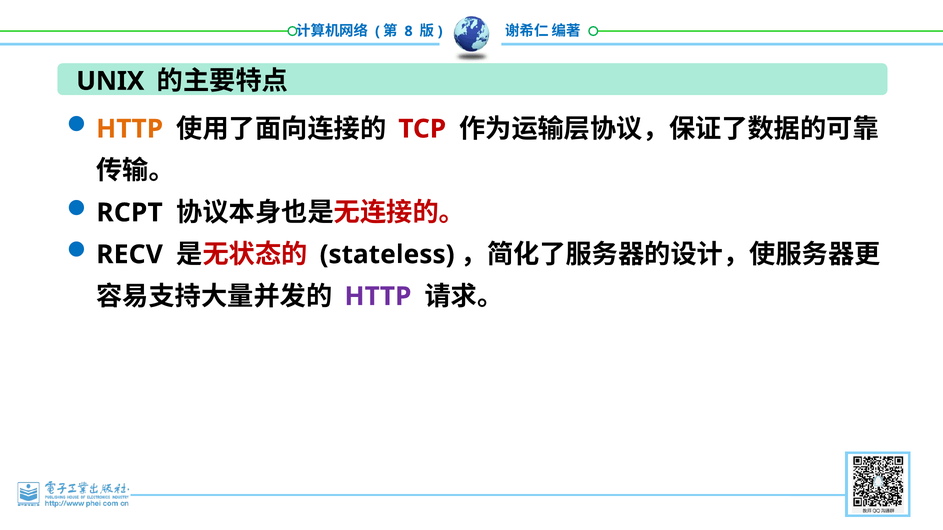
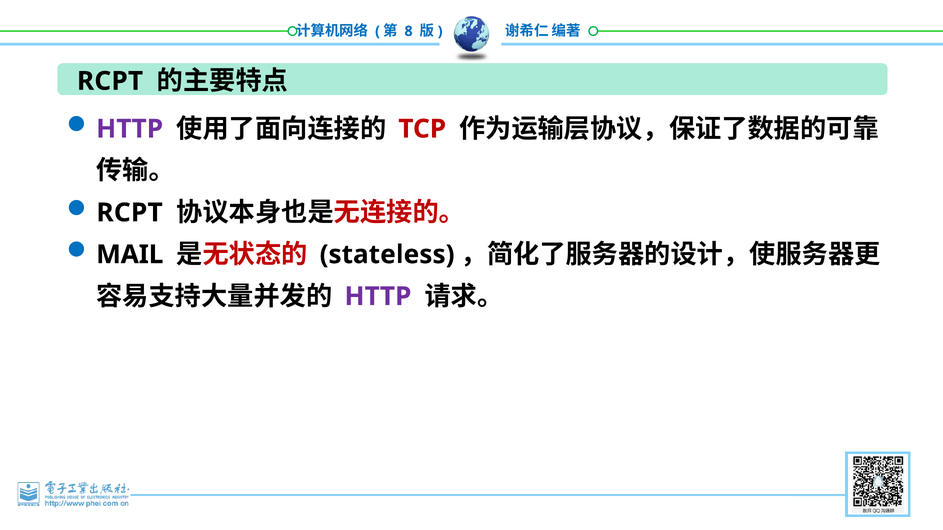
UNIX: UNIX -> RCPT (110, 81)
HTTP colour: orange -> purple (130, 129)
RECV: RECV -> MAIL (130, 255)
